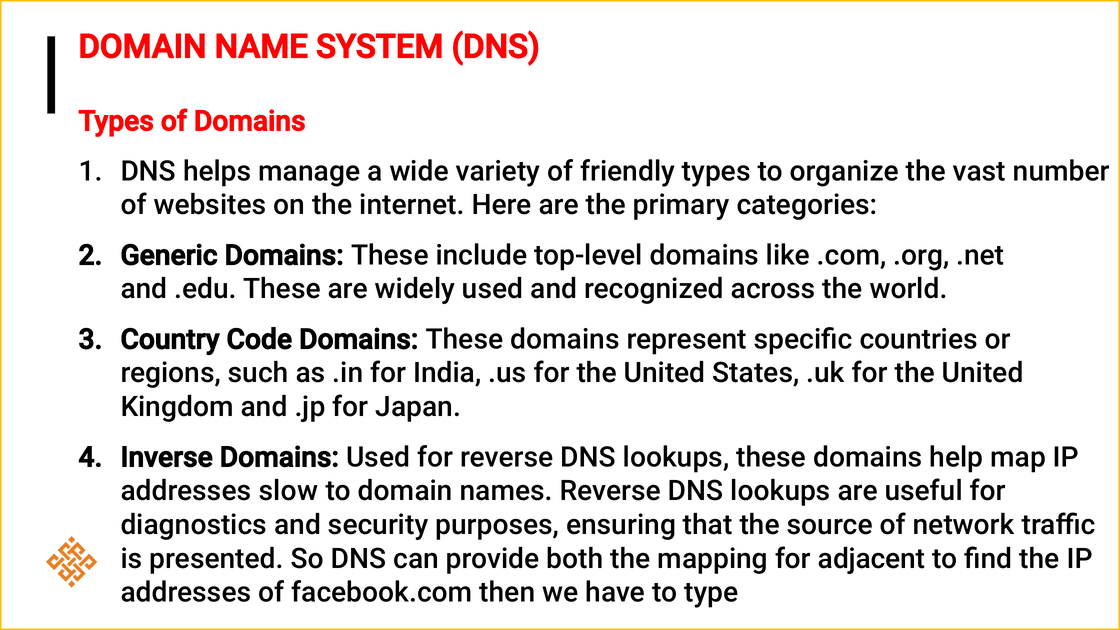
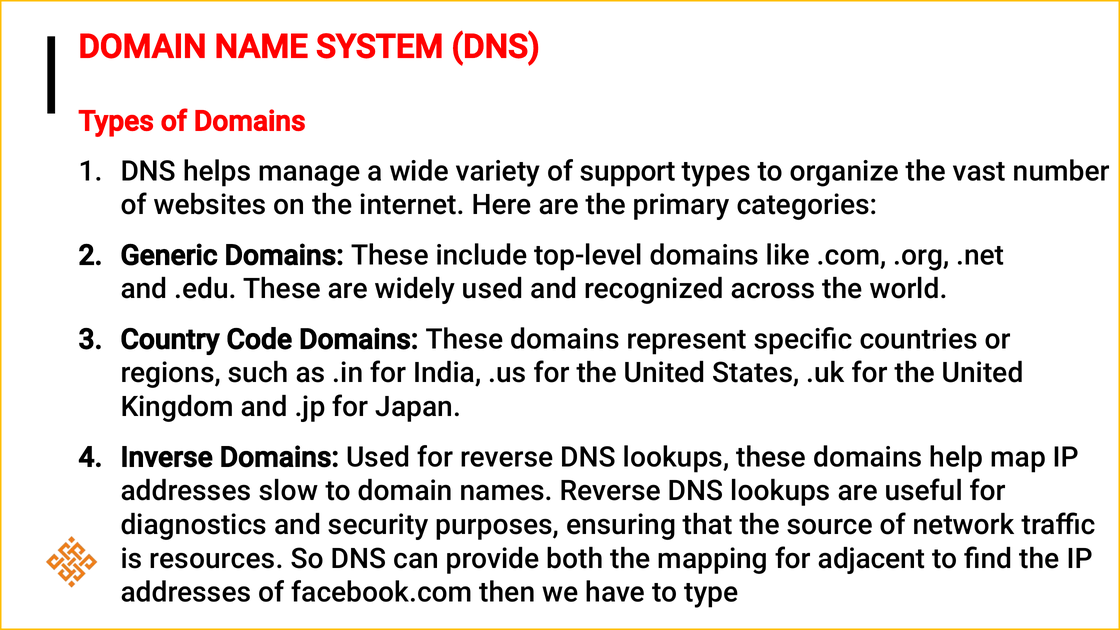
friendly: friendly -> support (628, 171)
presented: presented -> resources (216, 559)
